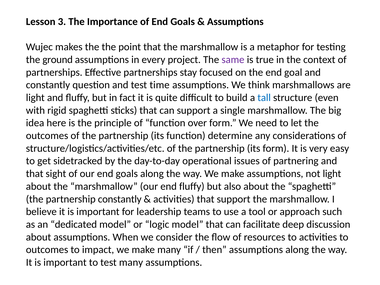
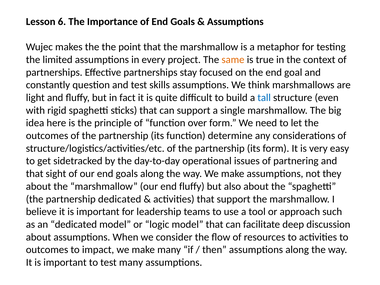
3: 3 -> 6 (62, 22)
ground: ground -> limited (58, 60)
same colour: purple -> orange (233, 60)
time: time -> skills (160, 85)
not light: light -> they (332, 174)
partnership constantly: constantly -> dedicated (120, 199)
